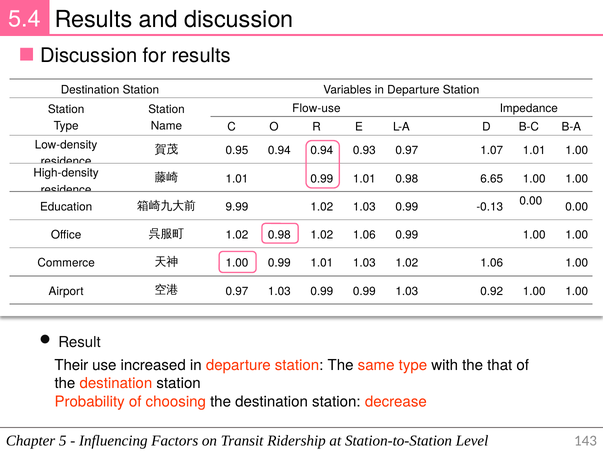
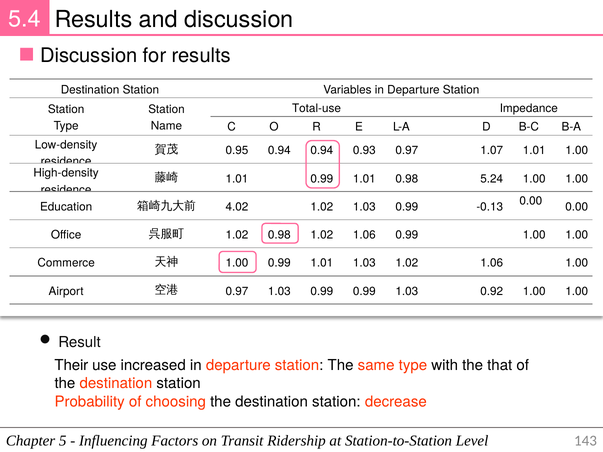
Flow-use: Flow-use -> Total-use (316, 108)
6.65: 6.65 -> 5.24 (492, 179)
9.99: 9.99 -> 4.02 (237, 207)
